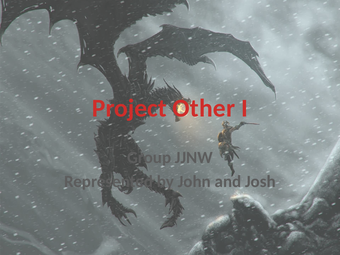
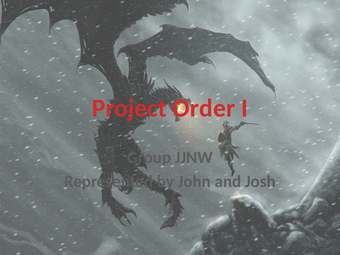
Other: Other -> Order (204, 108)
